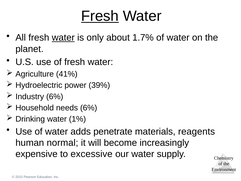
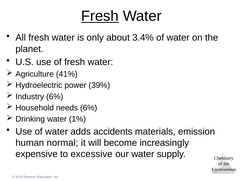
water underline: present -> none (63, 38)
1.7%: 1.7% -> 3.4% (143, 38)
penetrate: penetrate -> accidents (113, 131)
reagents: reagents -> emission (197, 131)
